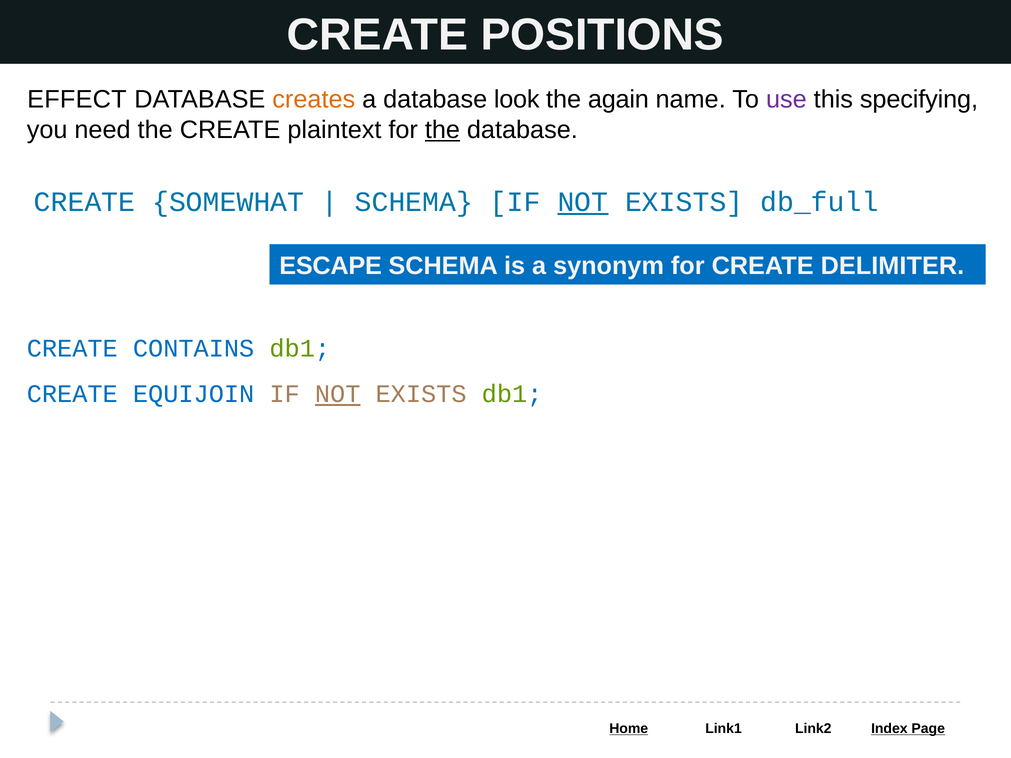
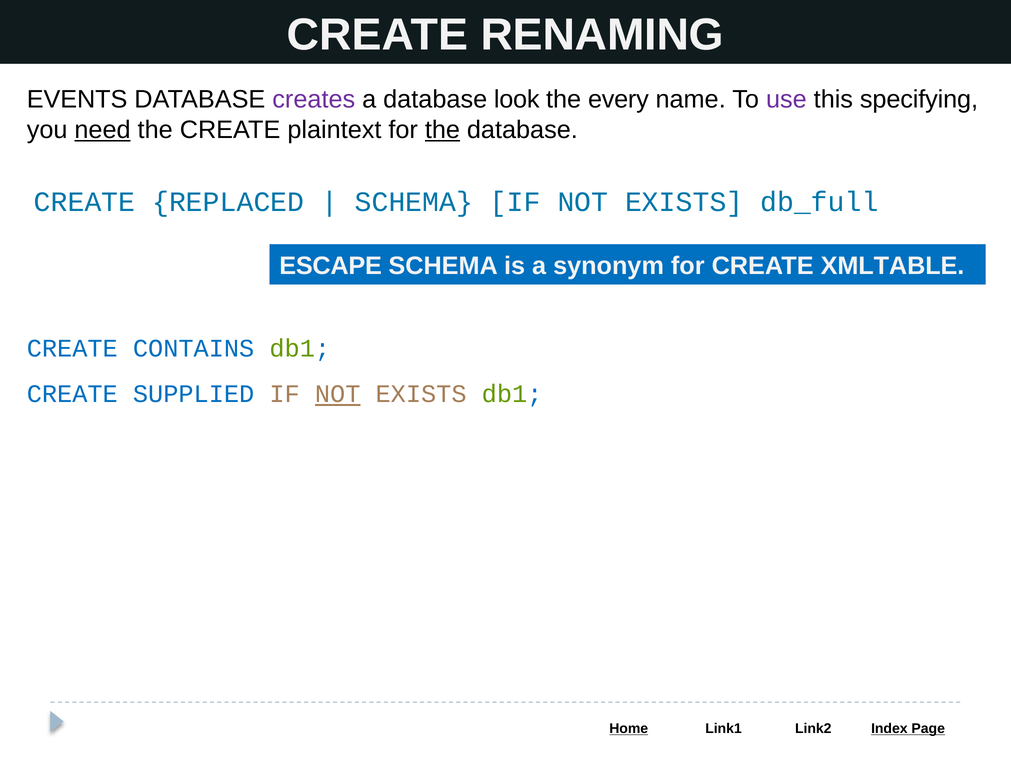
POSITIONS: POSITIONS -> RENAMING (602, 35)
EFFECT: EFFECT -> EVENTS (77, 100)
creates colour: orange -> purple (314, 100)
again: again -> every (618, 100)
need underline: none -> present (103, 130)
SOMEWHAT: SOMEWHAT -> REPLACED (228, 202)
NOT underline: present -> none (583, 202)
DELIMITER: DELIMITER -> XMLTABLE (893, 266)
EQUIJOIN: EQUIJOIN -> SUPPLIED (194, 394)
